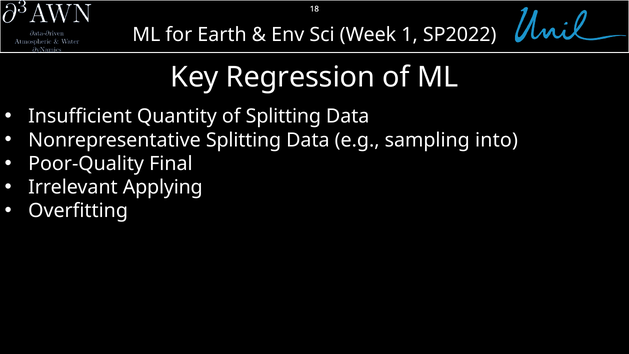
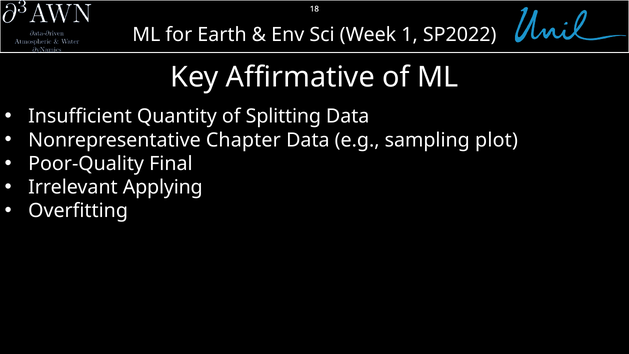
Regression: Regression -> Affirmative (300, 77)
Nonrepresentative Splitting: Splitting -> Chapter (243, 140)
into: into -> plot (497, 140)
